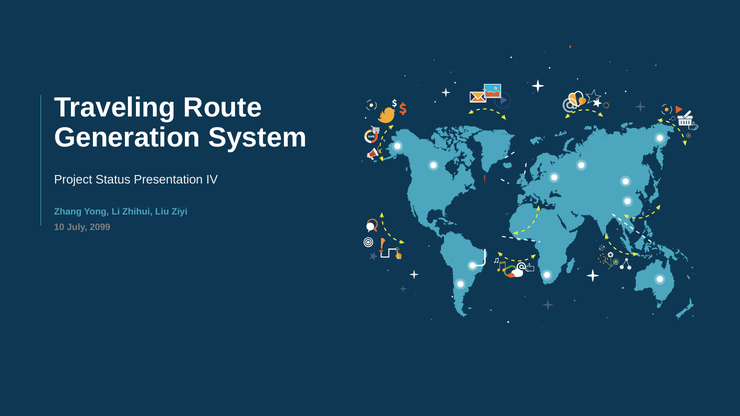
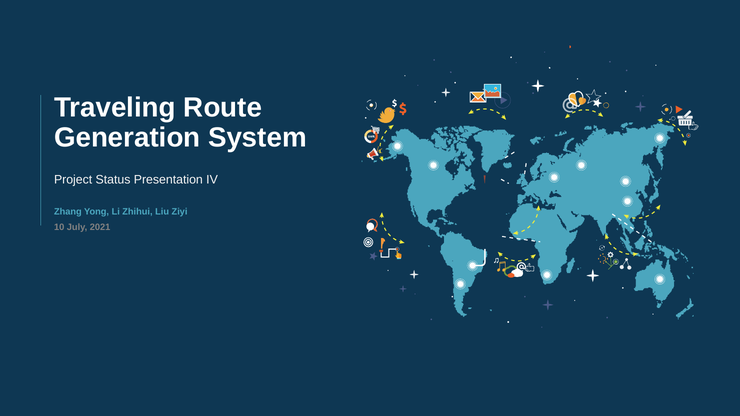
2099: 2099 -> 2021 (100, 227)
